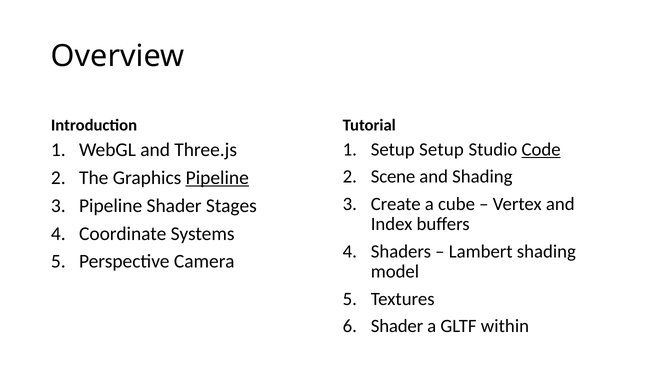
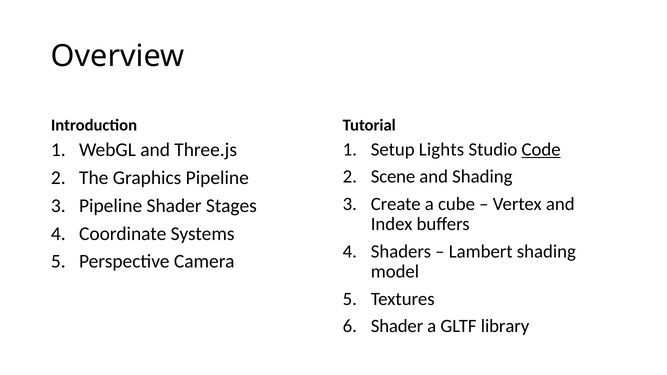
Setup Setup: Setup -> Lights (442, 150)
Pipeline underline: present -> none (217, 178)
within: within -> library (505, 326)
